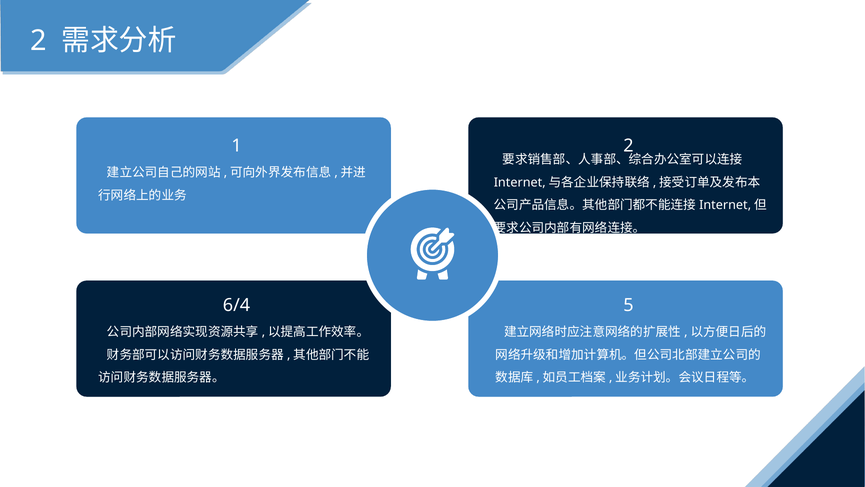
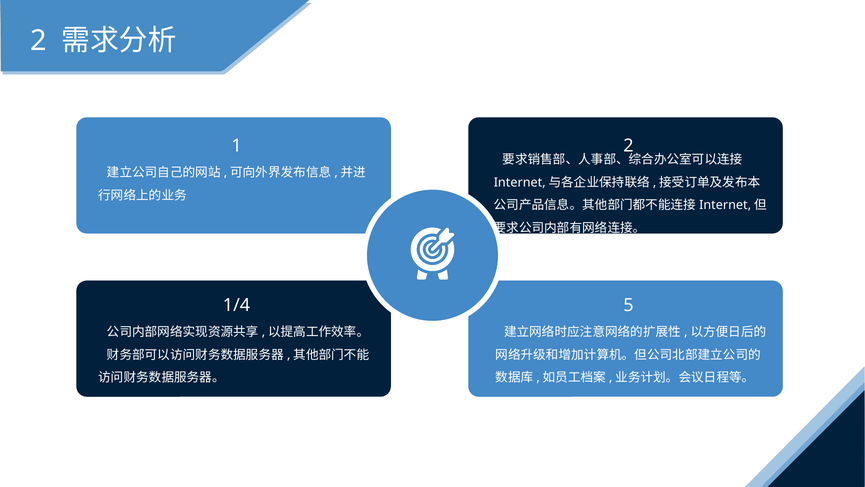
6/4: 6/4 -> 1/4 (237, 305)
